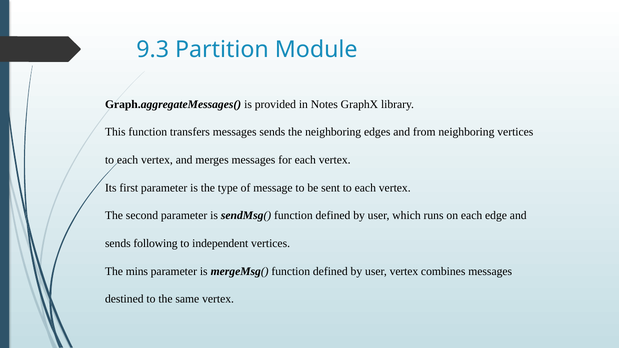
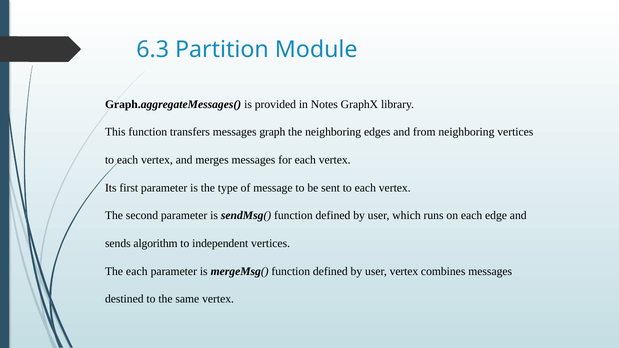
9.3: 9.3 -> 6.3 (153, 50)
messages sends: sends -> graph (272, 132)
following: following -> algorithm (156, 244)
The mins: mins -> each (137, 271)
